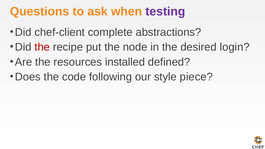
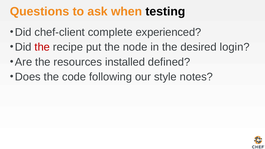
testing colour: purple -> black (165, 11)
abstractions: abstractions -> experienced (168, 32)
piece: piece -> notes (196, 77)
